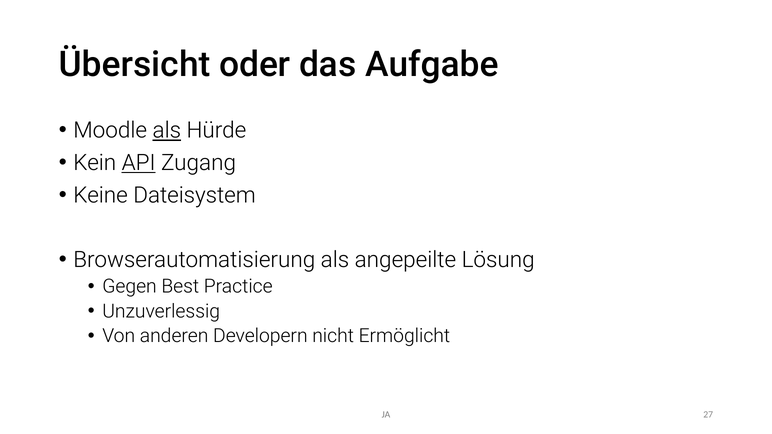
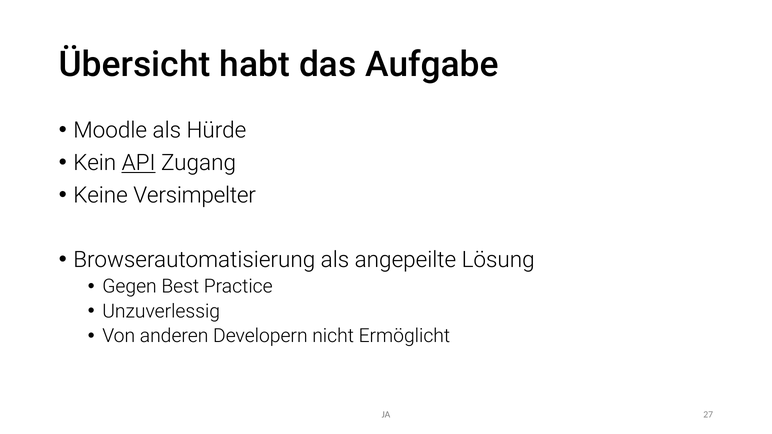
oder: oder -> habt (255, 65)
als underline: present -> none (167, 131)
Dateisystem: Dateisystem -> Versimpelter (195, 195)
